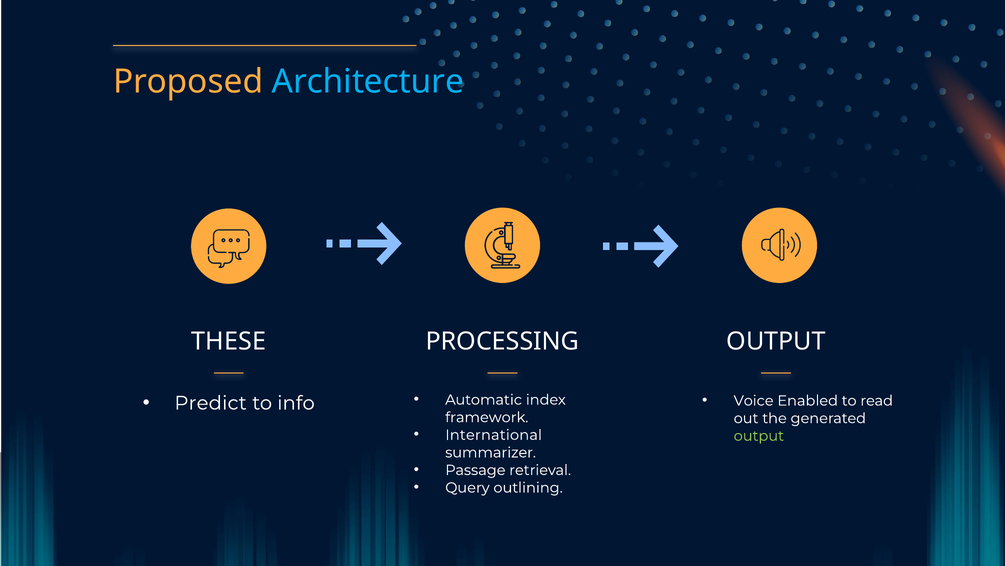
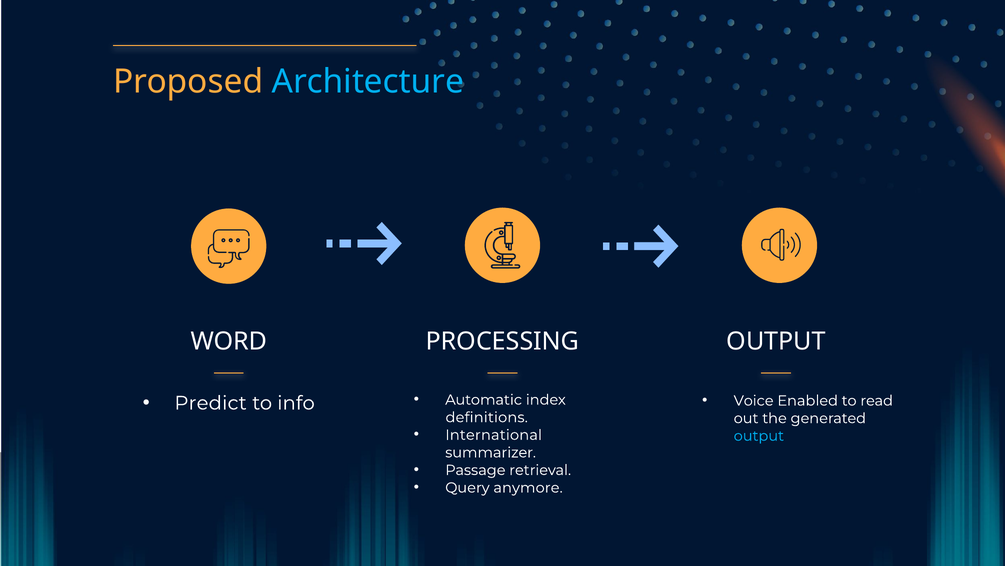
THESE: THESE -> WORD (229, 341)
framework: framework -> definitions (487, 417)
output colour: light green -> light blue (759, 435)
outlining: outlining -> anymore (528, 487)
